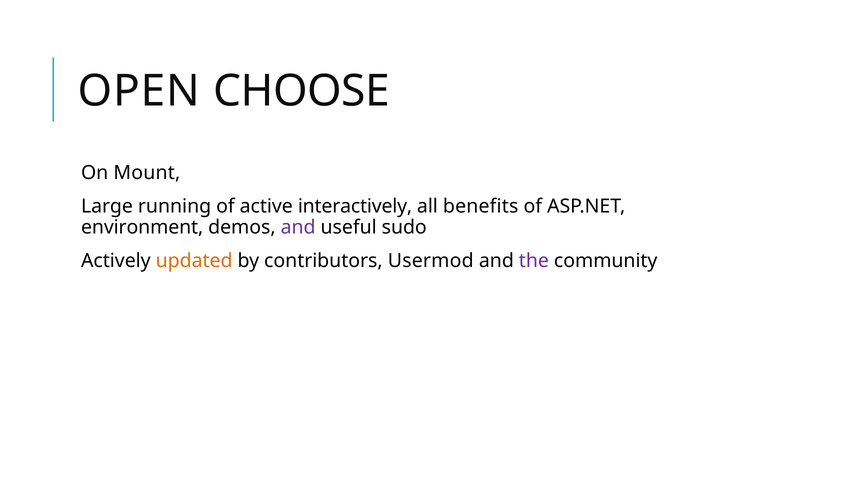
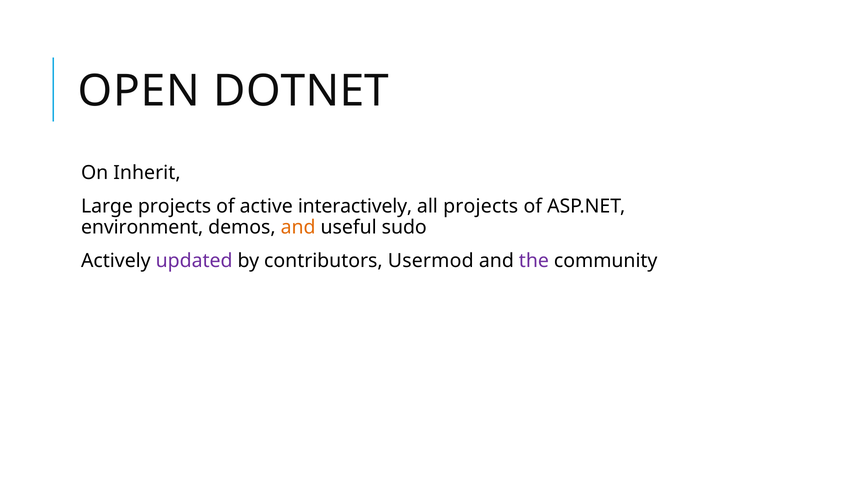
CHOOSE: CHOOSE -> DOTNET (301, 91)
Mount: Mount -> Inherit (147, 173)
Large running: running -> projects (175, 207)
all benefits: benefits -> projects (481, 207)
and colour: purple -> orange (298, 228)
updated colour: orange -> purple (194, 261)
